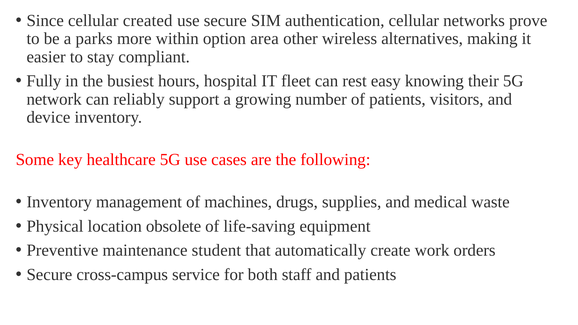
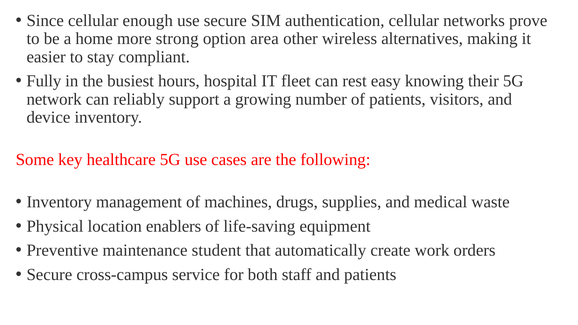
created: created -> enough (148, 20)
parks: parks -> home (94, 39)
within: within -> strong (177, 39)
obsolete: obsolete -> enablers (174, 226)
